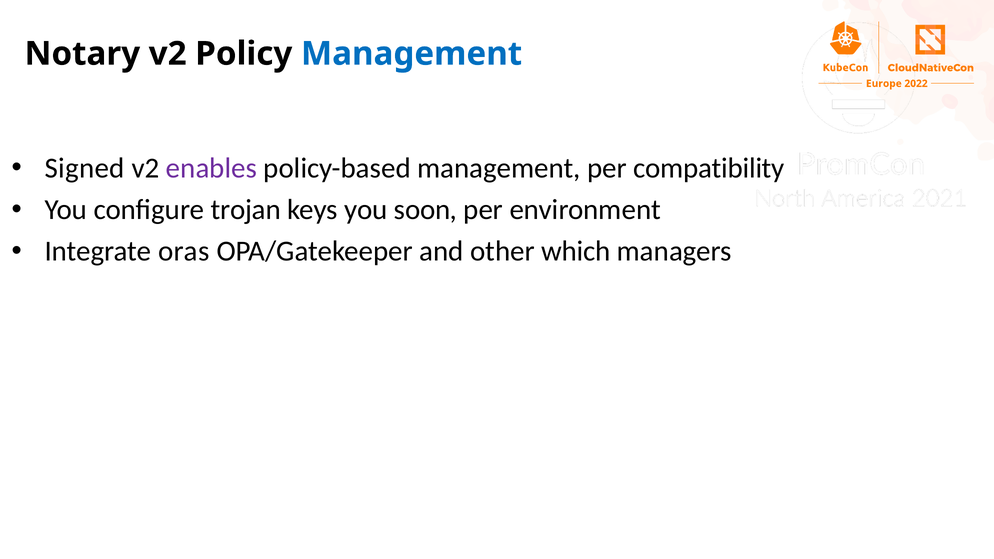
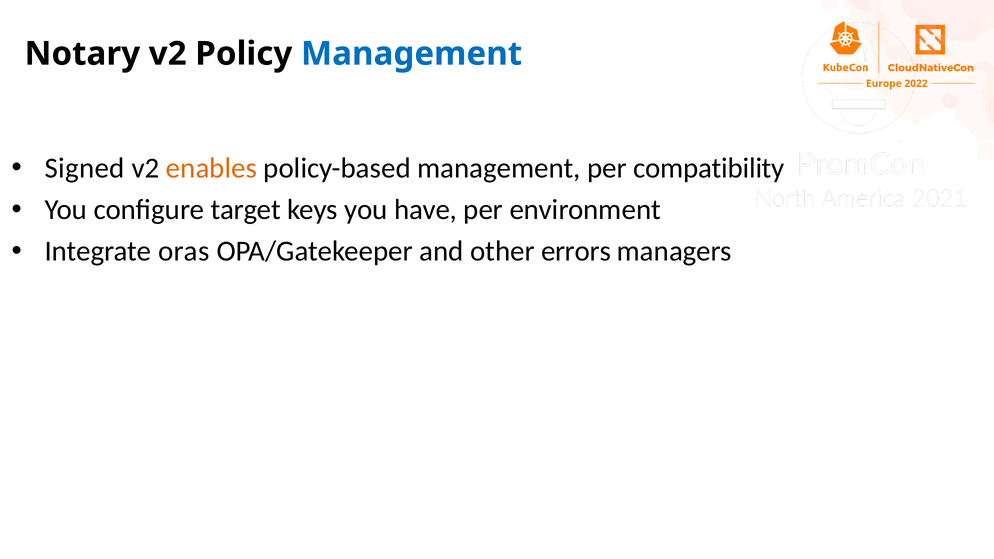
enables colour: purple -> orange (211, 168)
trojan: trojan -> target (246, 210)
soon: soon -> have (426, 210)
which: which -> errors (576, 251)
